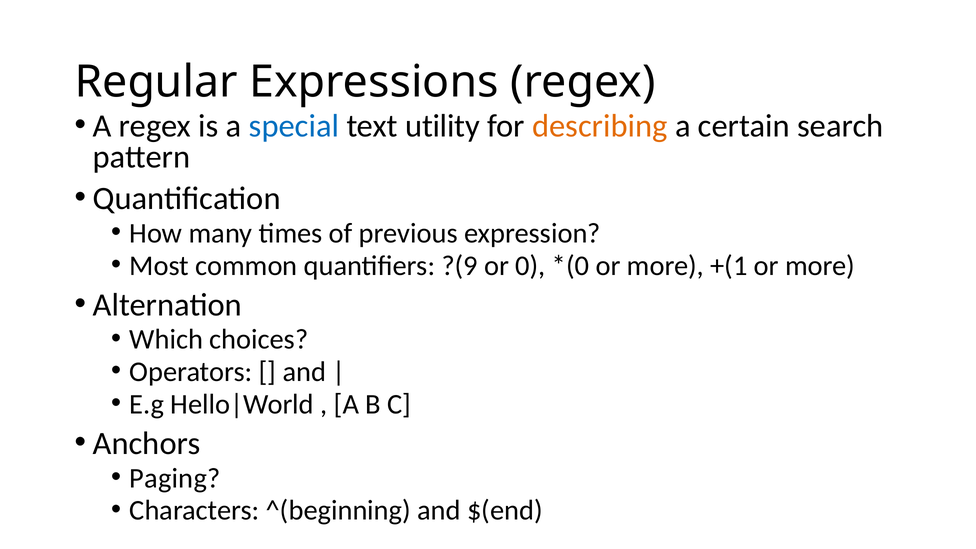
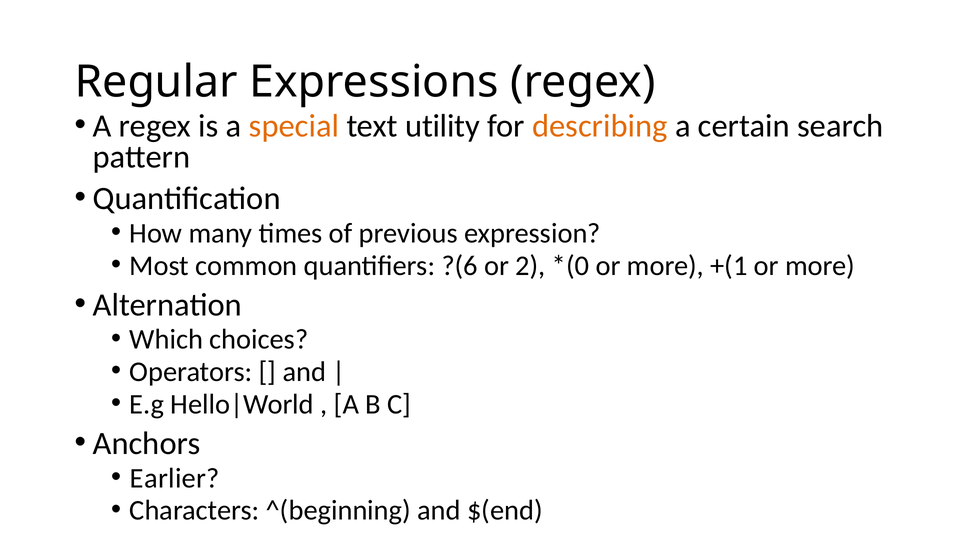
special colour: blue -> orange (294, 126)
?(9: ?(9 -> ?(6 (460, 266)
0: 0 -> 2 (530, 266)
Paging: Paging -> Earlier (175, 478)
